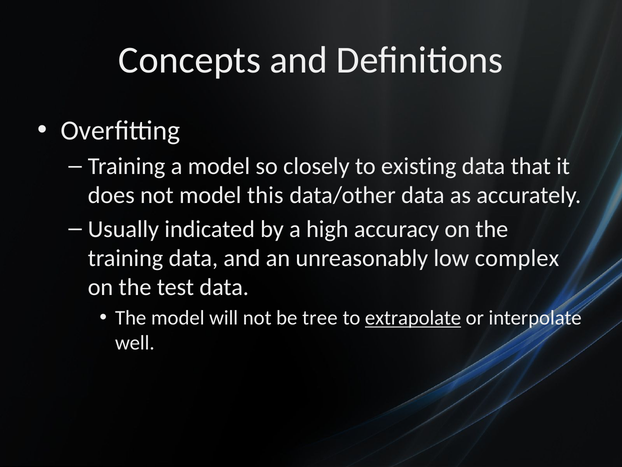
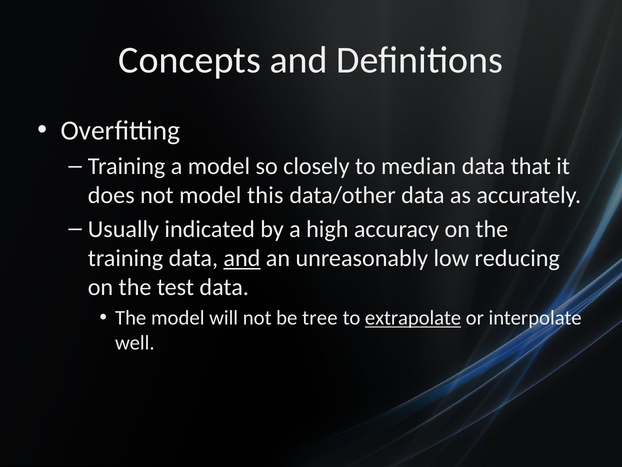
existing: existing -> median (419, 166)
and underline: none -> present (242, 258)
complex: complex -> reducing (517, 258)
